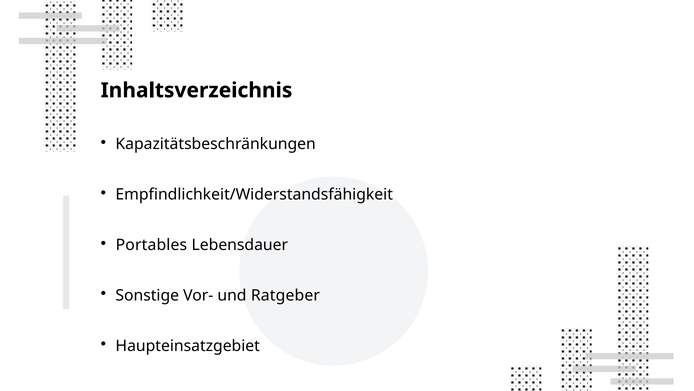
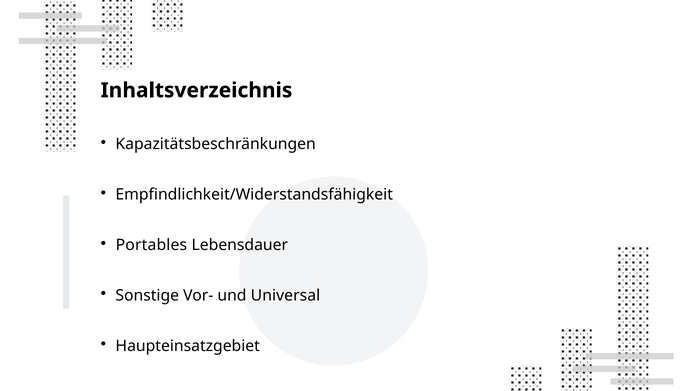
Ratgeber: Ratgeber -> Universal (285, 295)
